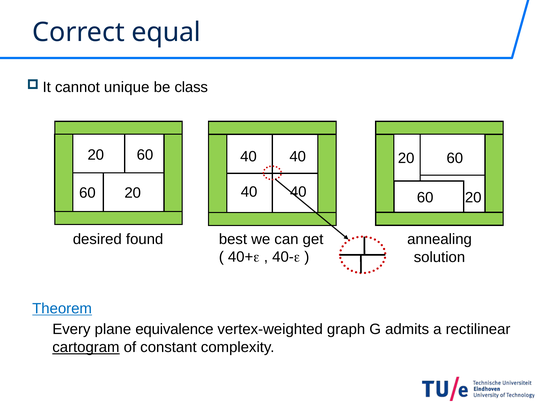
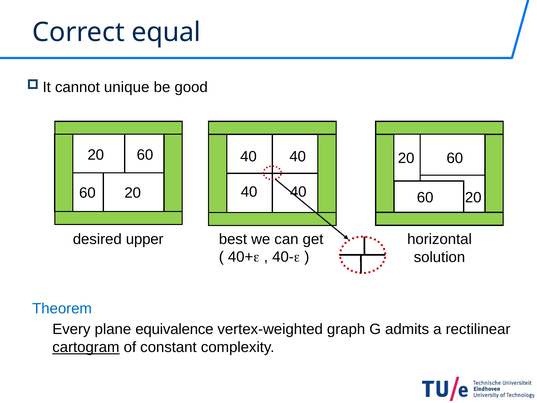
class: class -> good (191, 87)
found: found -> upper (145, 239)
annealing: annealing -> horizontal (440, 239)
Theorem underline: present -> none (62, 308)
